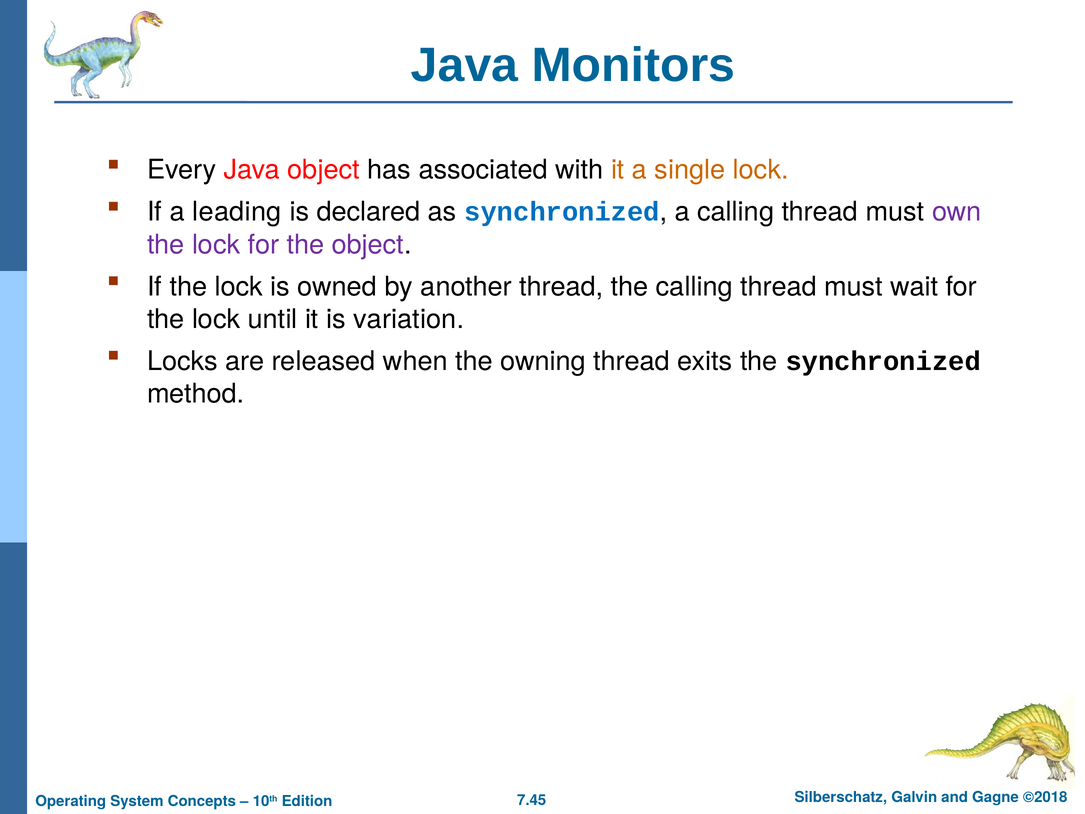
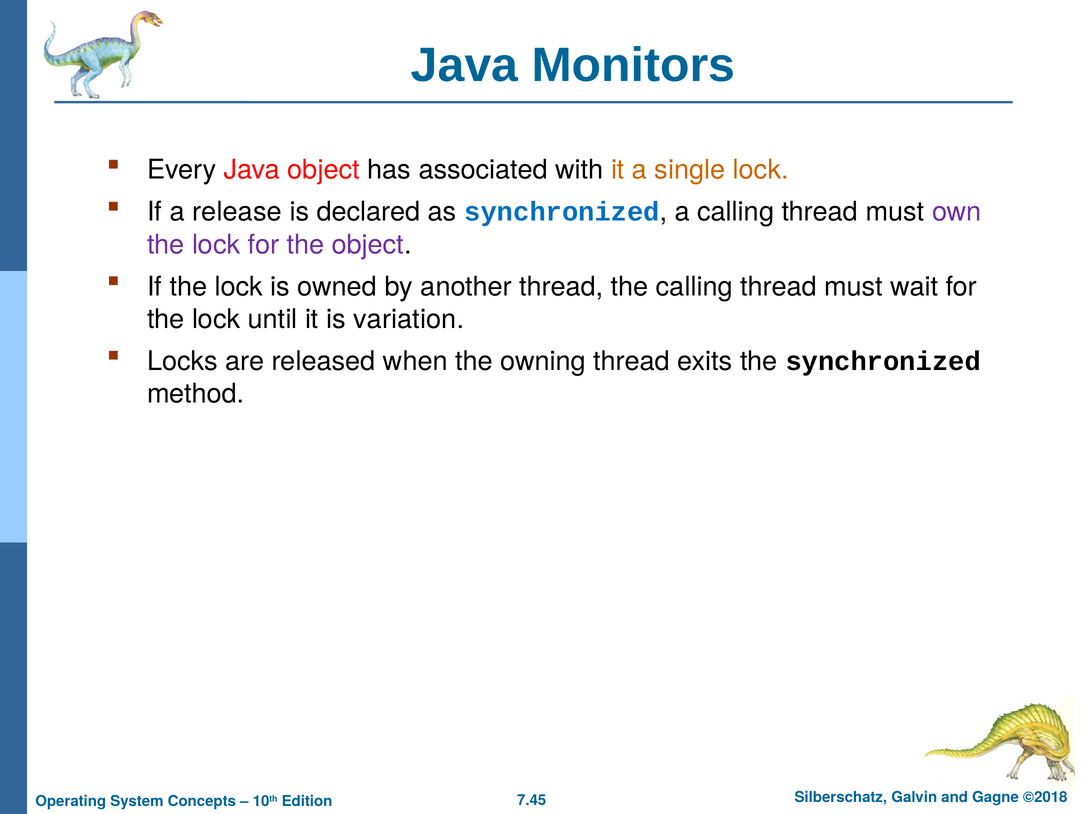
leading: leading -> release (237, 212)
